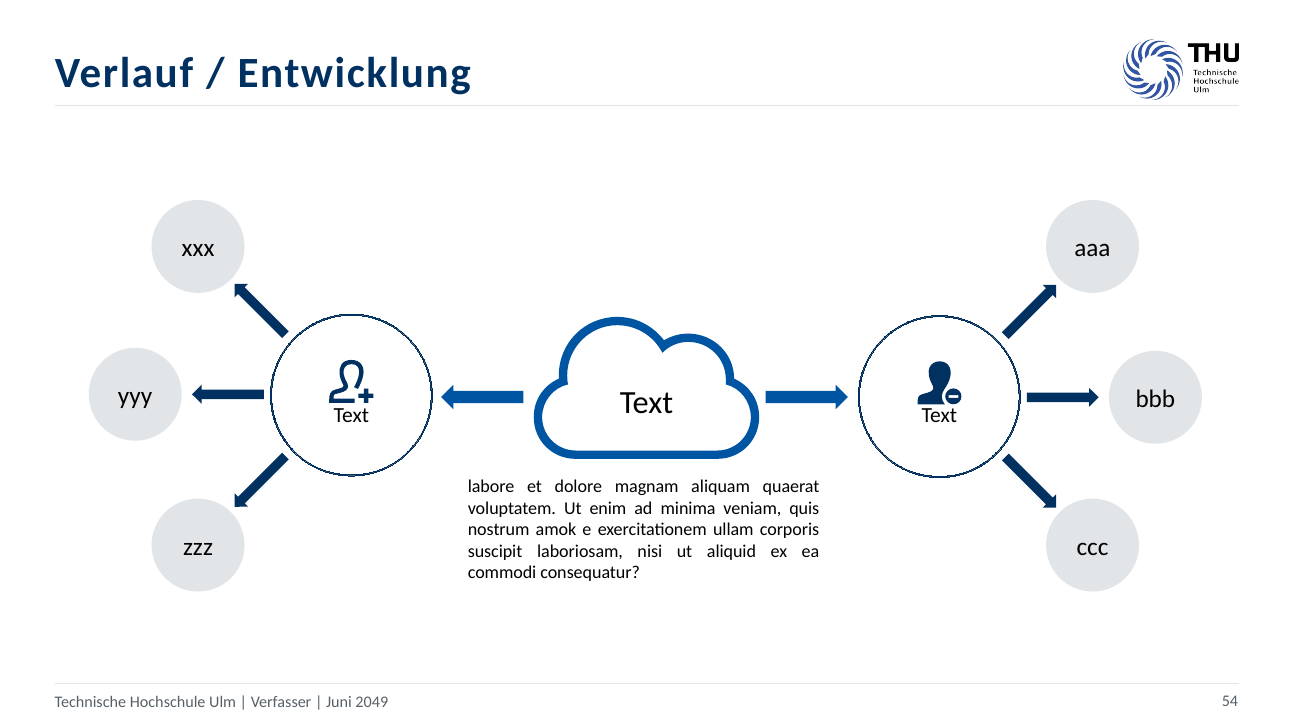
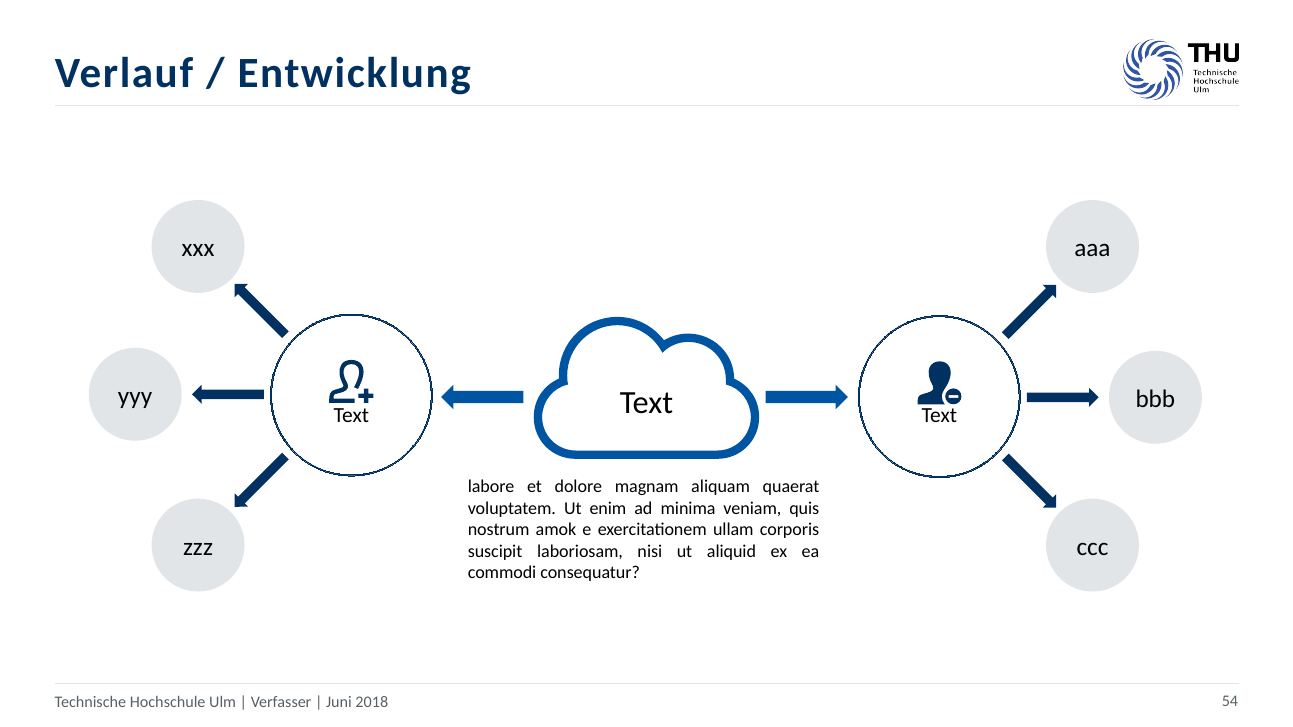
2049: 2049 -> 2018 (372, 702)
